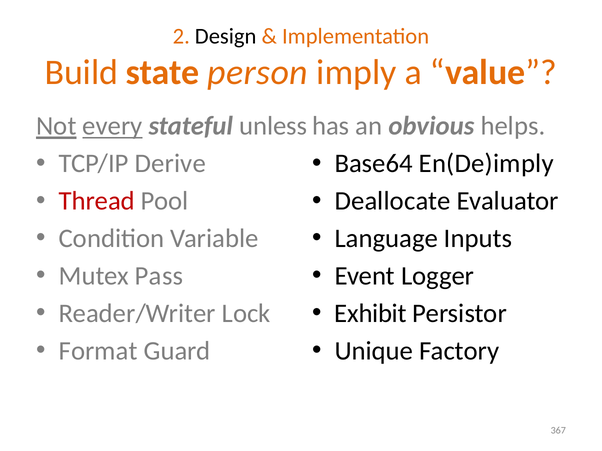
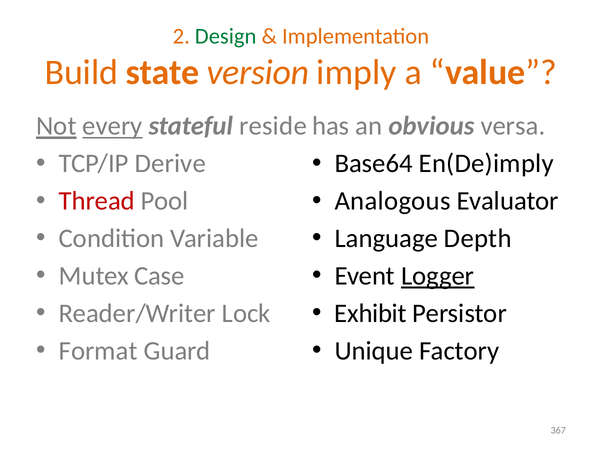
Design colour: black -> green (226, 36)
person: person -> version (258, 72)
unless: unless -> reside (273, 126)
helps: helps -> versa (513, 126)
Deallocate: Deallocate -> Analogous (393, 201)
Inputs: Inputs -> Depth (478, 239)
Pass: Pass -> Case (159, 276)
Logger underline: none -> present (438, 276)
